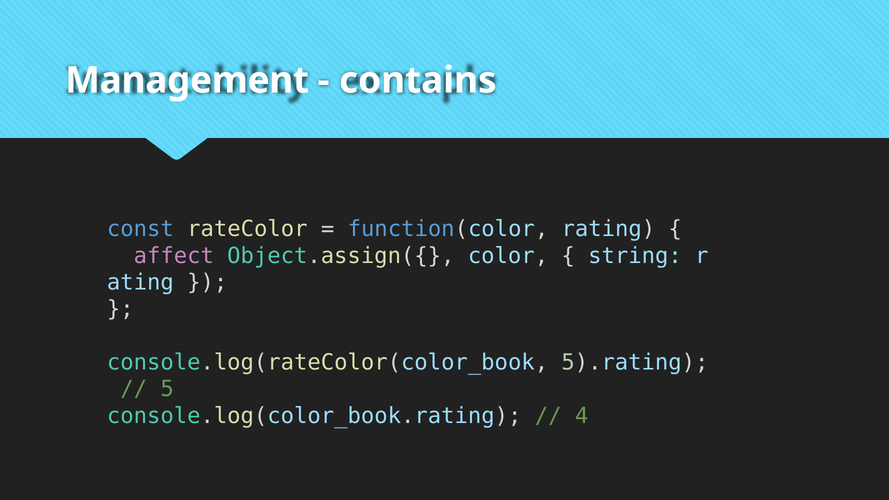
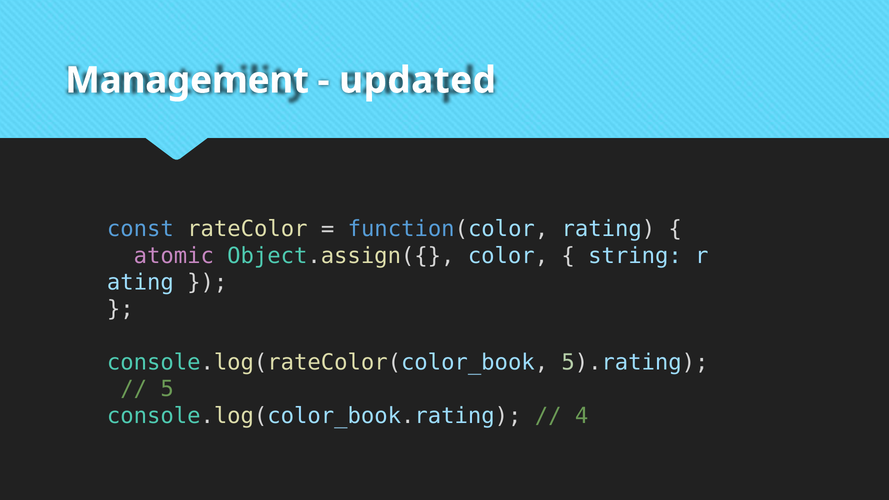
contains: contains -> updated (418, 80)
affect: affect -> atomic (174, 256)
